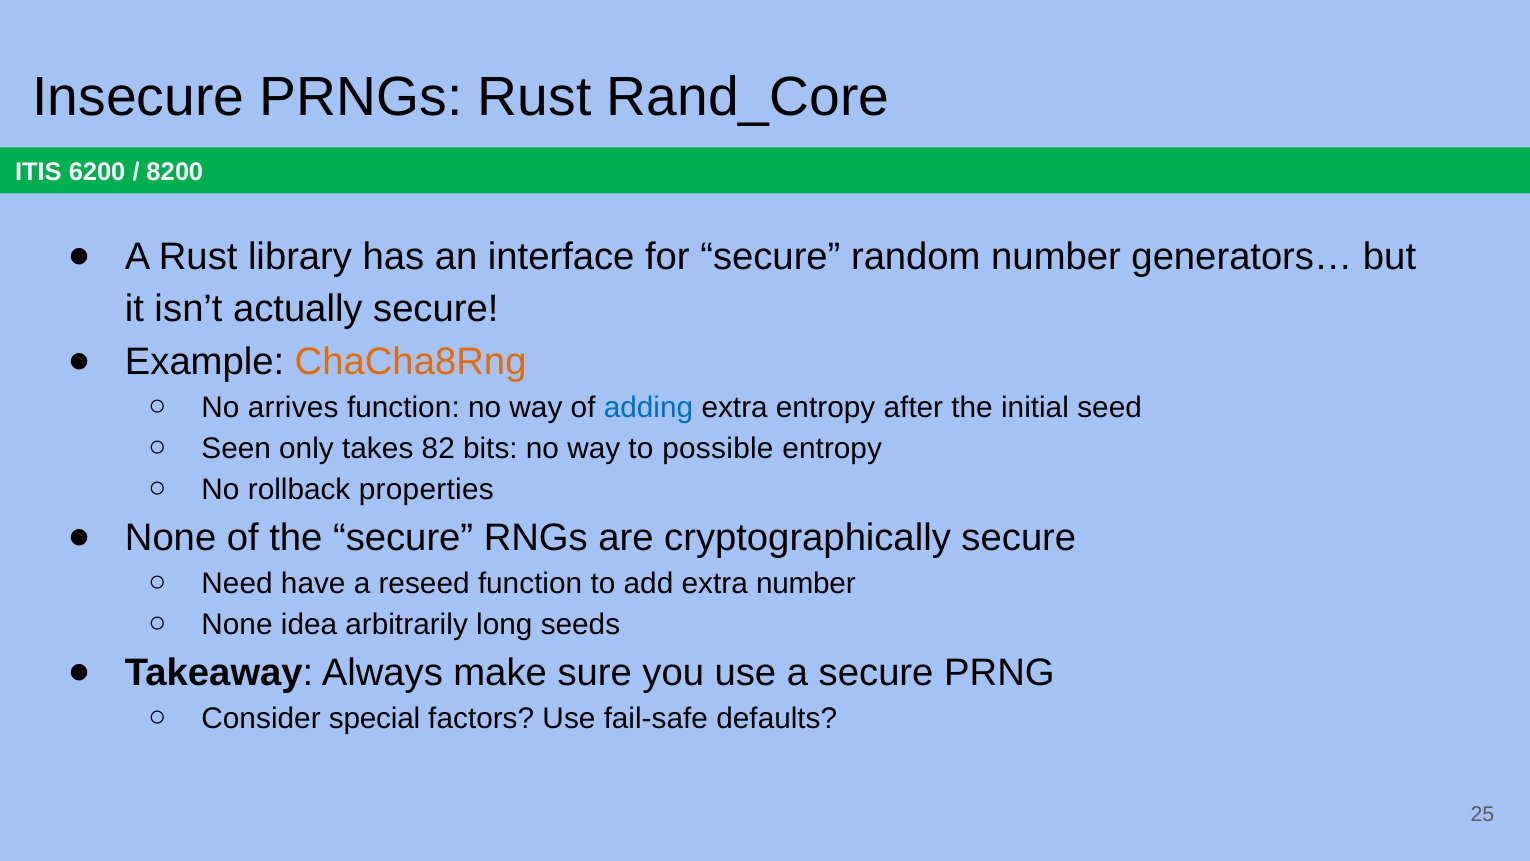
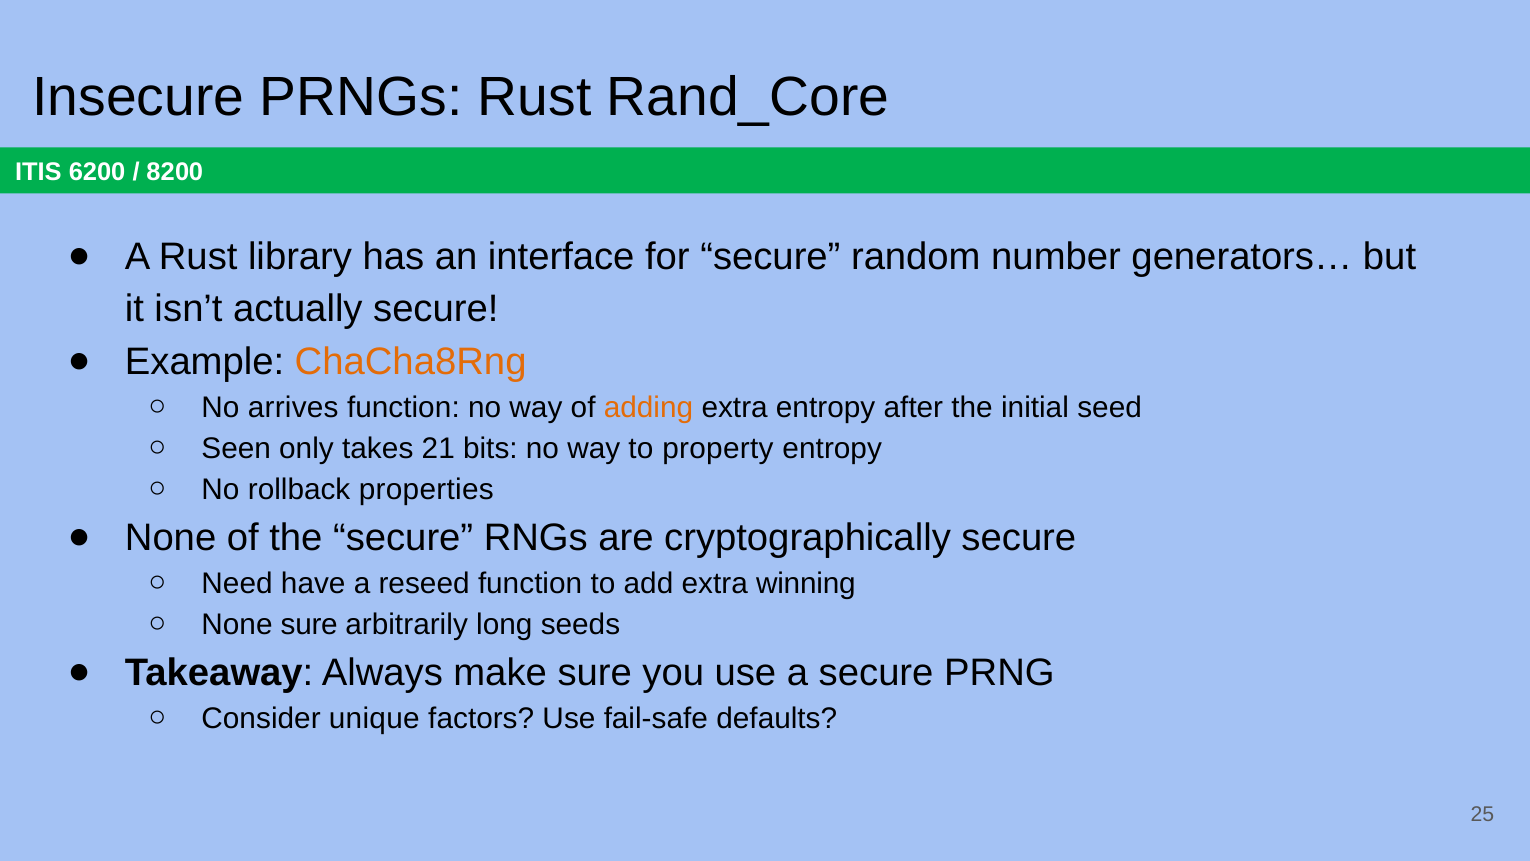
adding colour: blue -> orange (648, 407)
82: 82 -> 21 (438, 448)
possible: possible -> property (718, 448)
extra number: number -> winning (806, 583)
None idea: idea -> sure (309, 624)
special: special -> unique (374, 718)
